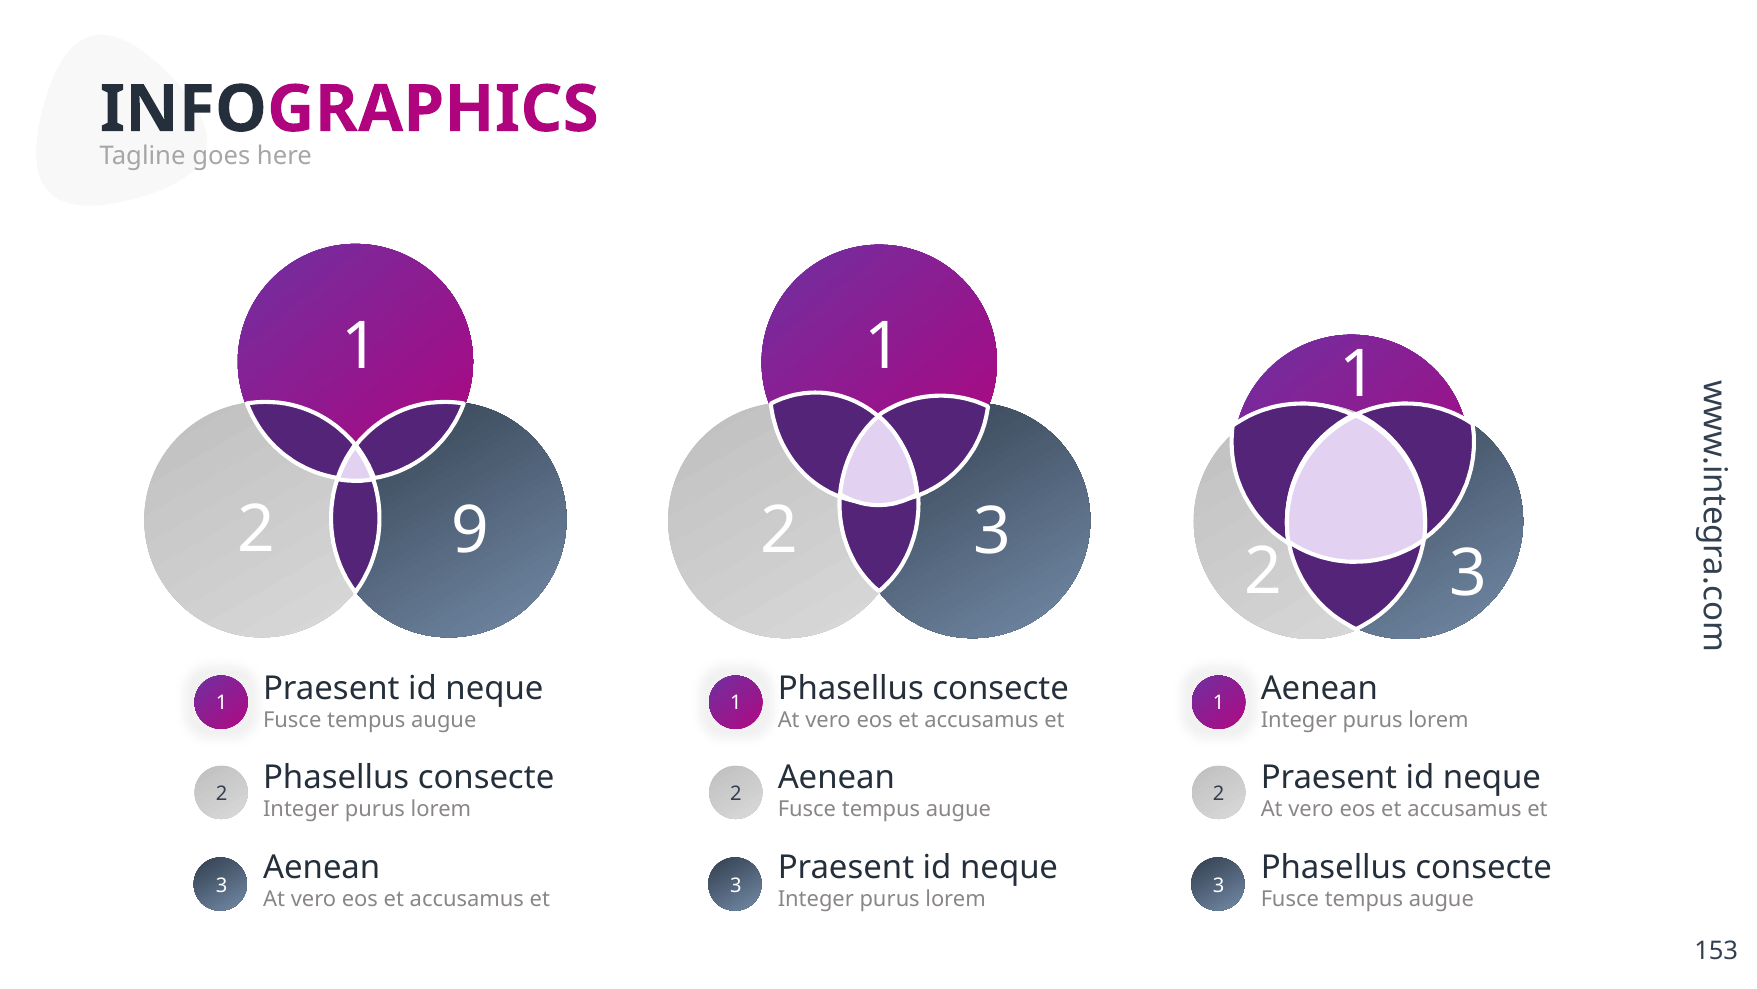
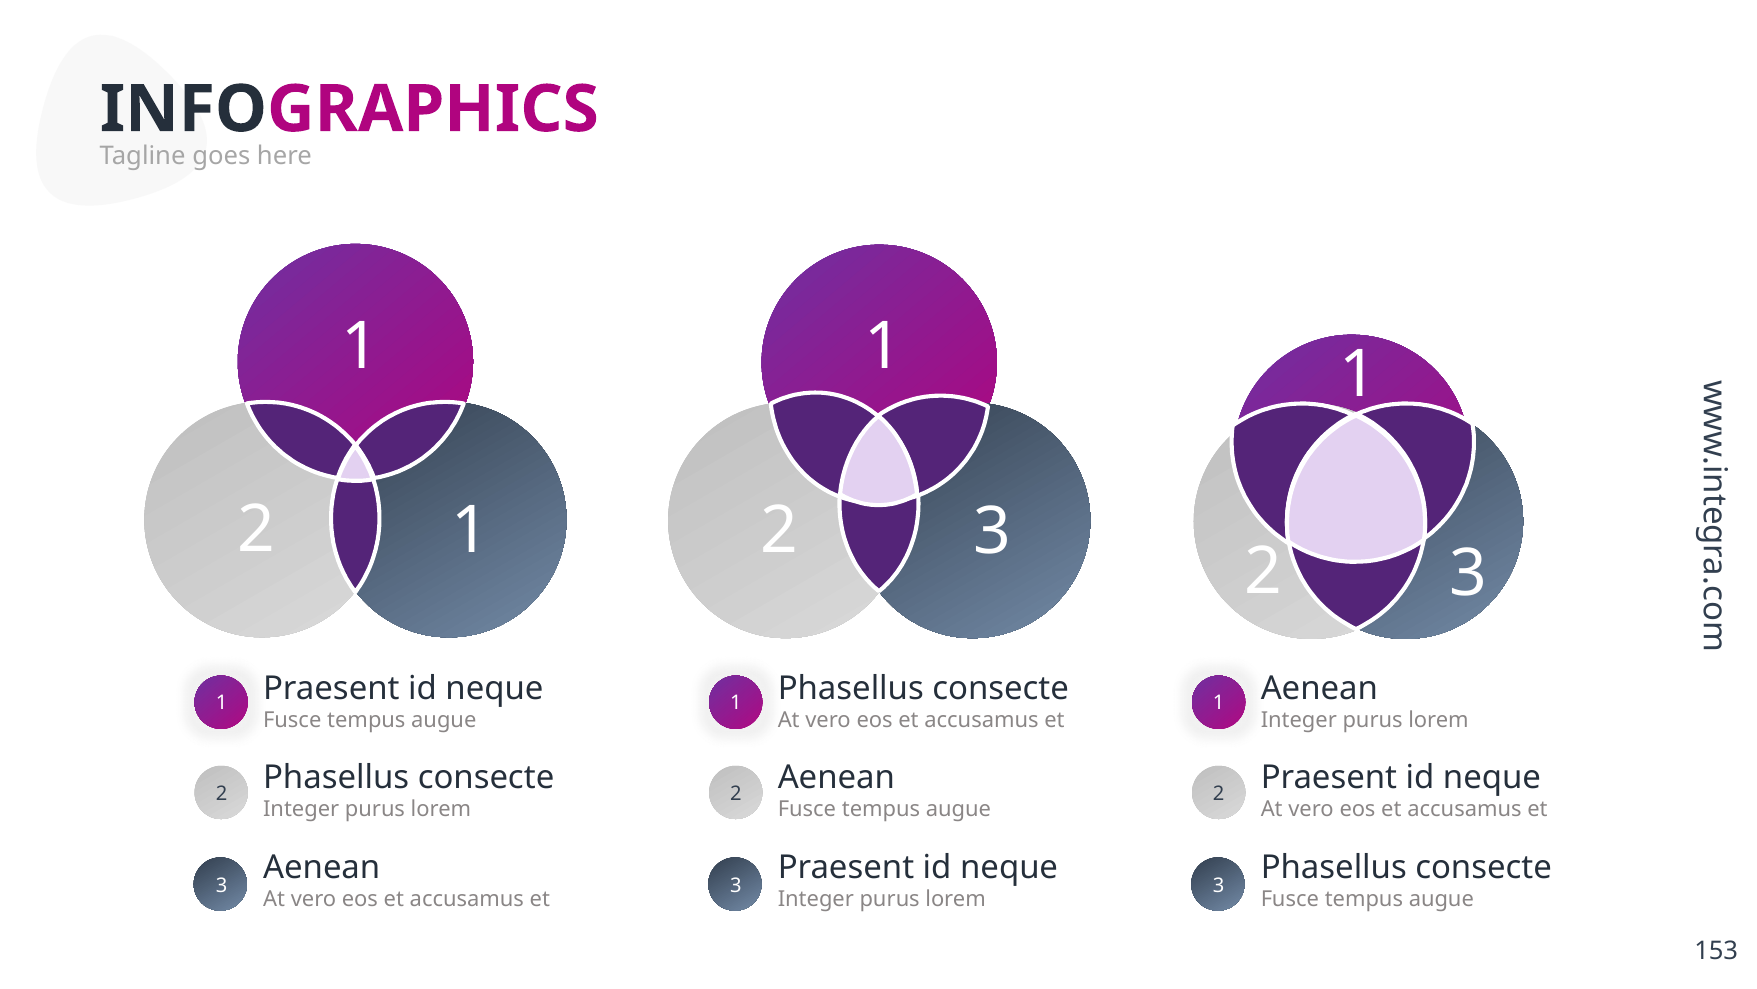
2 9: 9 -> 1 (470, 531)
